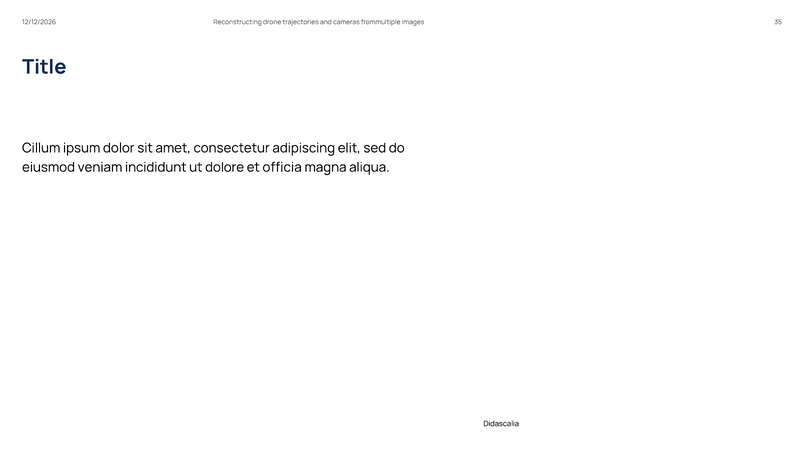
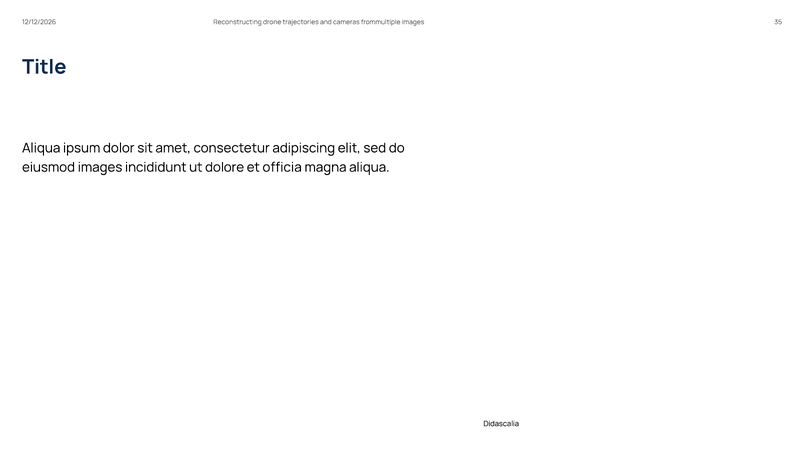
Cillum: Cillum -> Aliqua (41, 148)
eiusmod veniam: veniam -> images (100, 167)
